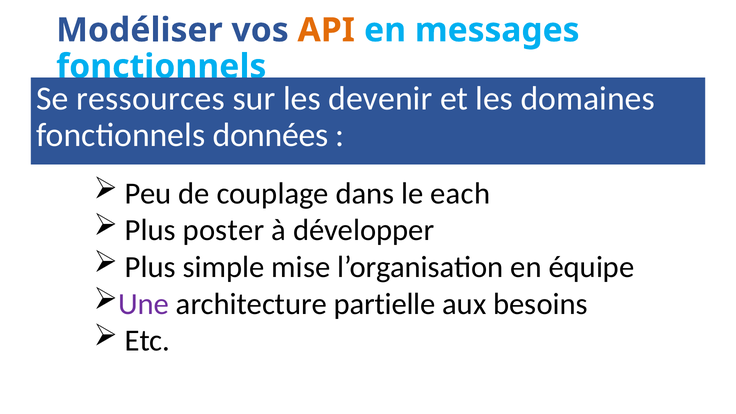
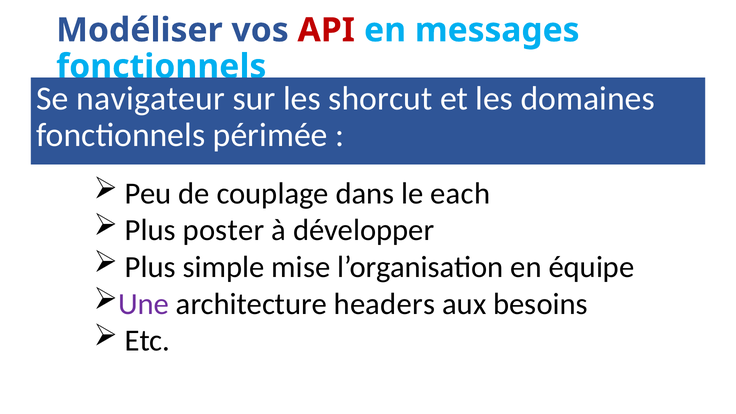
API colour: orange -> red (326, 30)
ressources: ressources -> navigateur (151, 98)
devenir: devenir -> shorcut (380, 98)
données: données -> périmée (270, 135)
partielle: partielle -> headers (384, 304)
